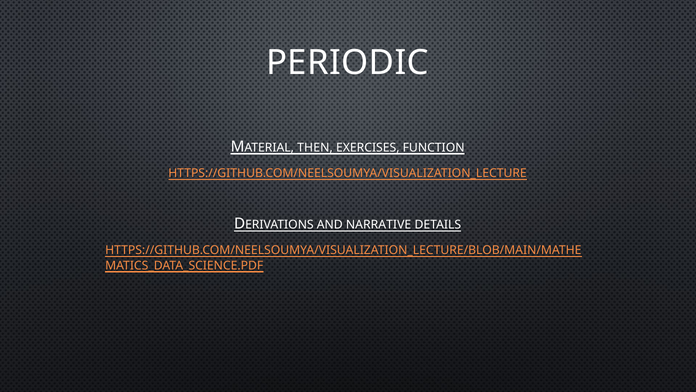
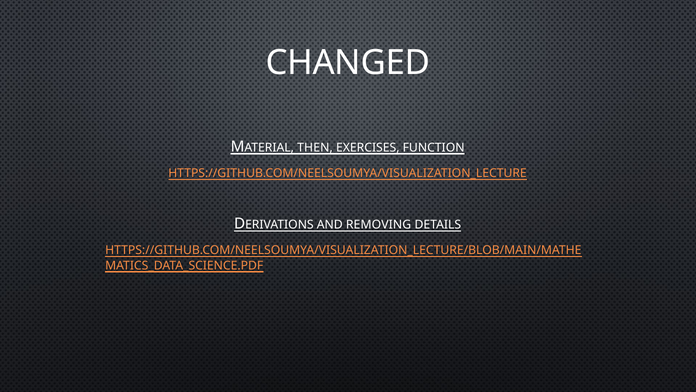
PERIODIC: PERIODIC -> CHANGED (348, 63)
NARRATIVE: NARRATIVE -> REMOVING (379, 224)
